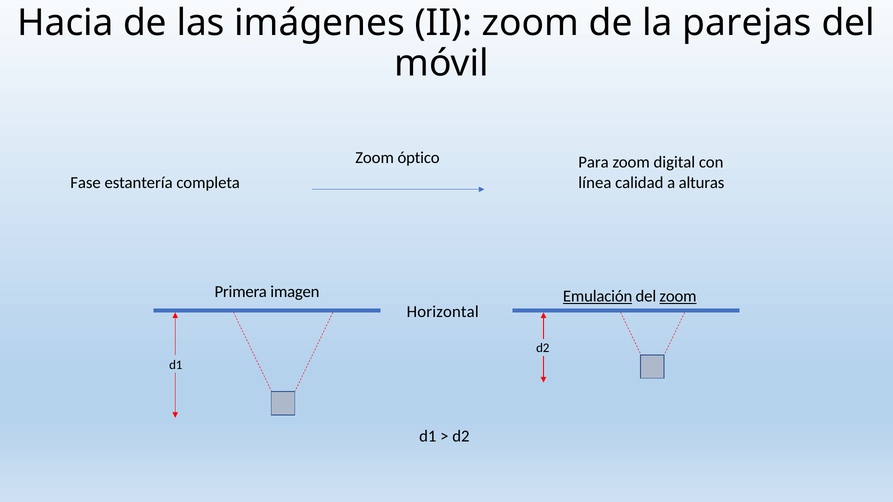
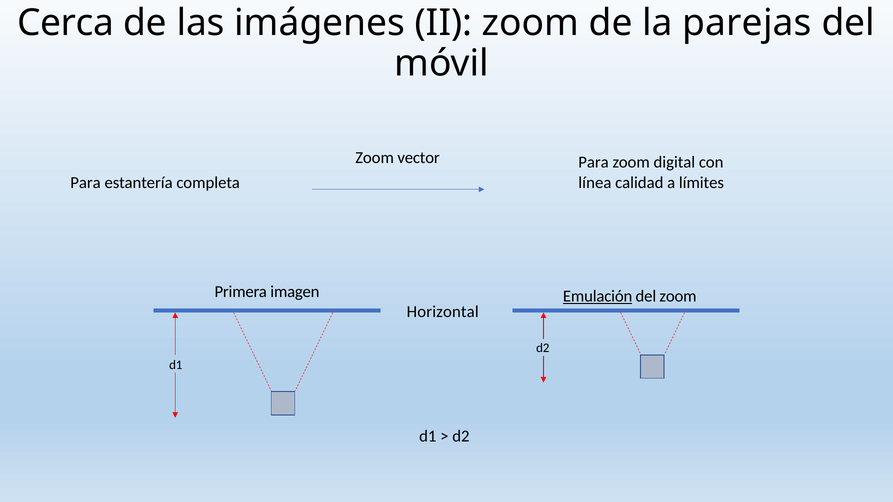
Hacia: Hacia -> Cerca (66, 23)
óptico: óptico -> vector (419, 158)
alturas: alturas -> límites (701, 183)
Fase: Fase -> Para (86, 183)
zoom underline: present -> none (678, 296)
